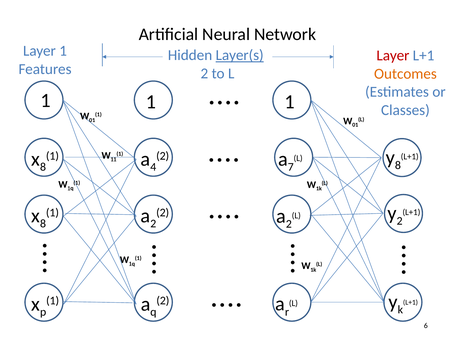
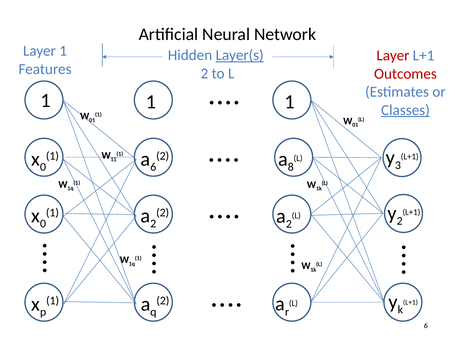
Outcomes colour: orange -> red (405, 74)
Classes underline: none -> present (405, 110)
8: 8 -> 3 (398, 165)
8: 8 -> 0 (43, 167)
4: 4 -> 6 (153, 167)
7: 7 -> 8 (291, 167)
8: 8 -> 0 (43, 224)
